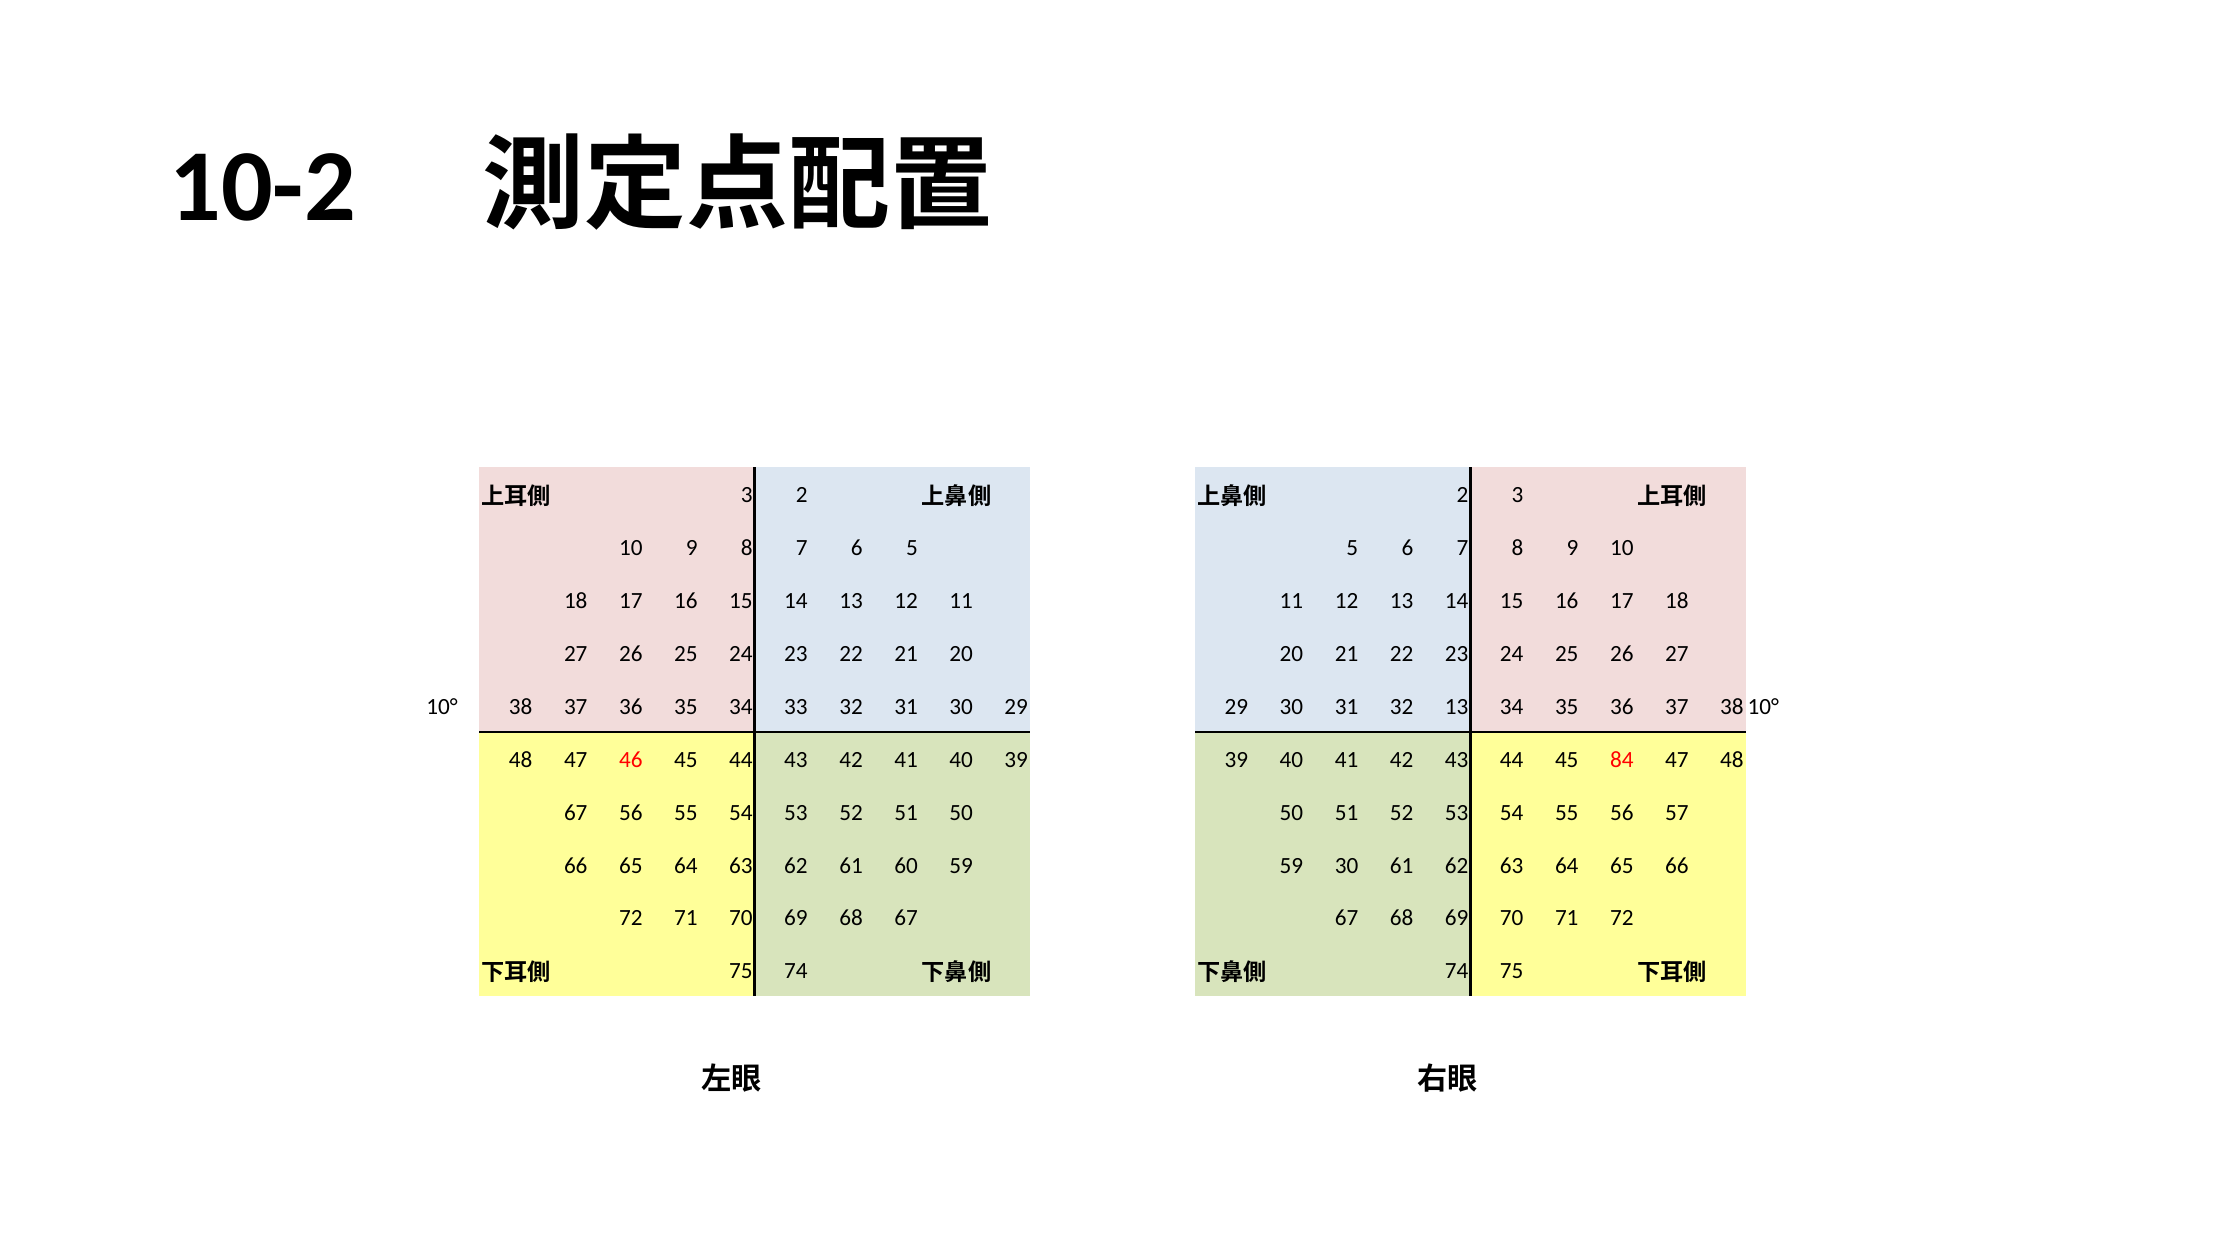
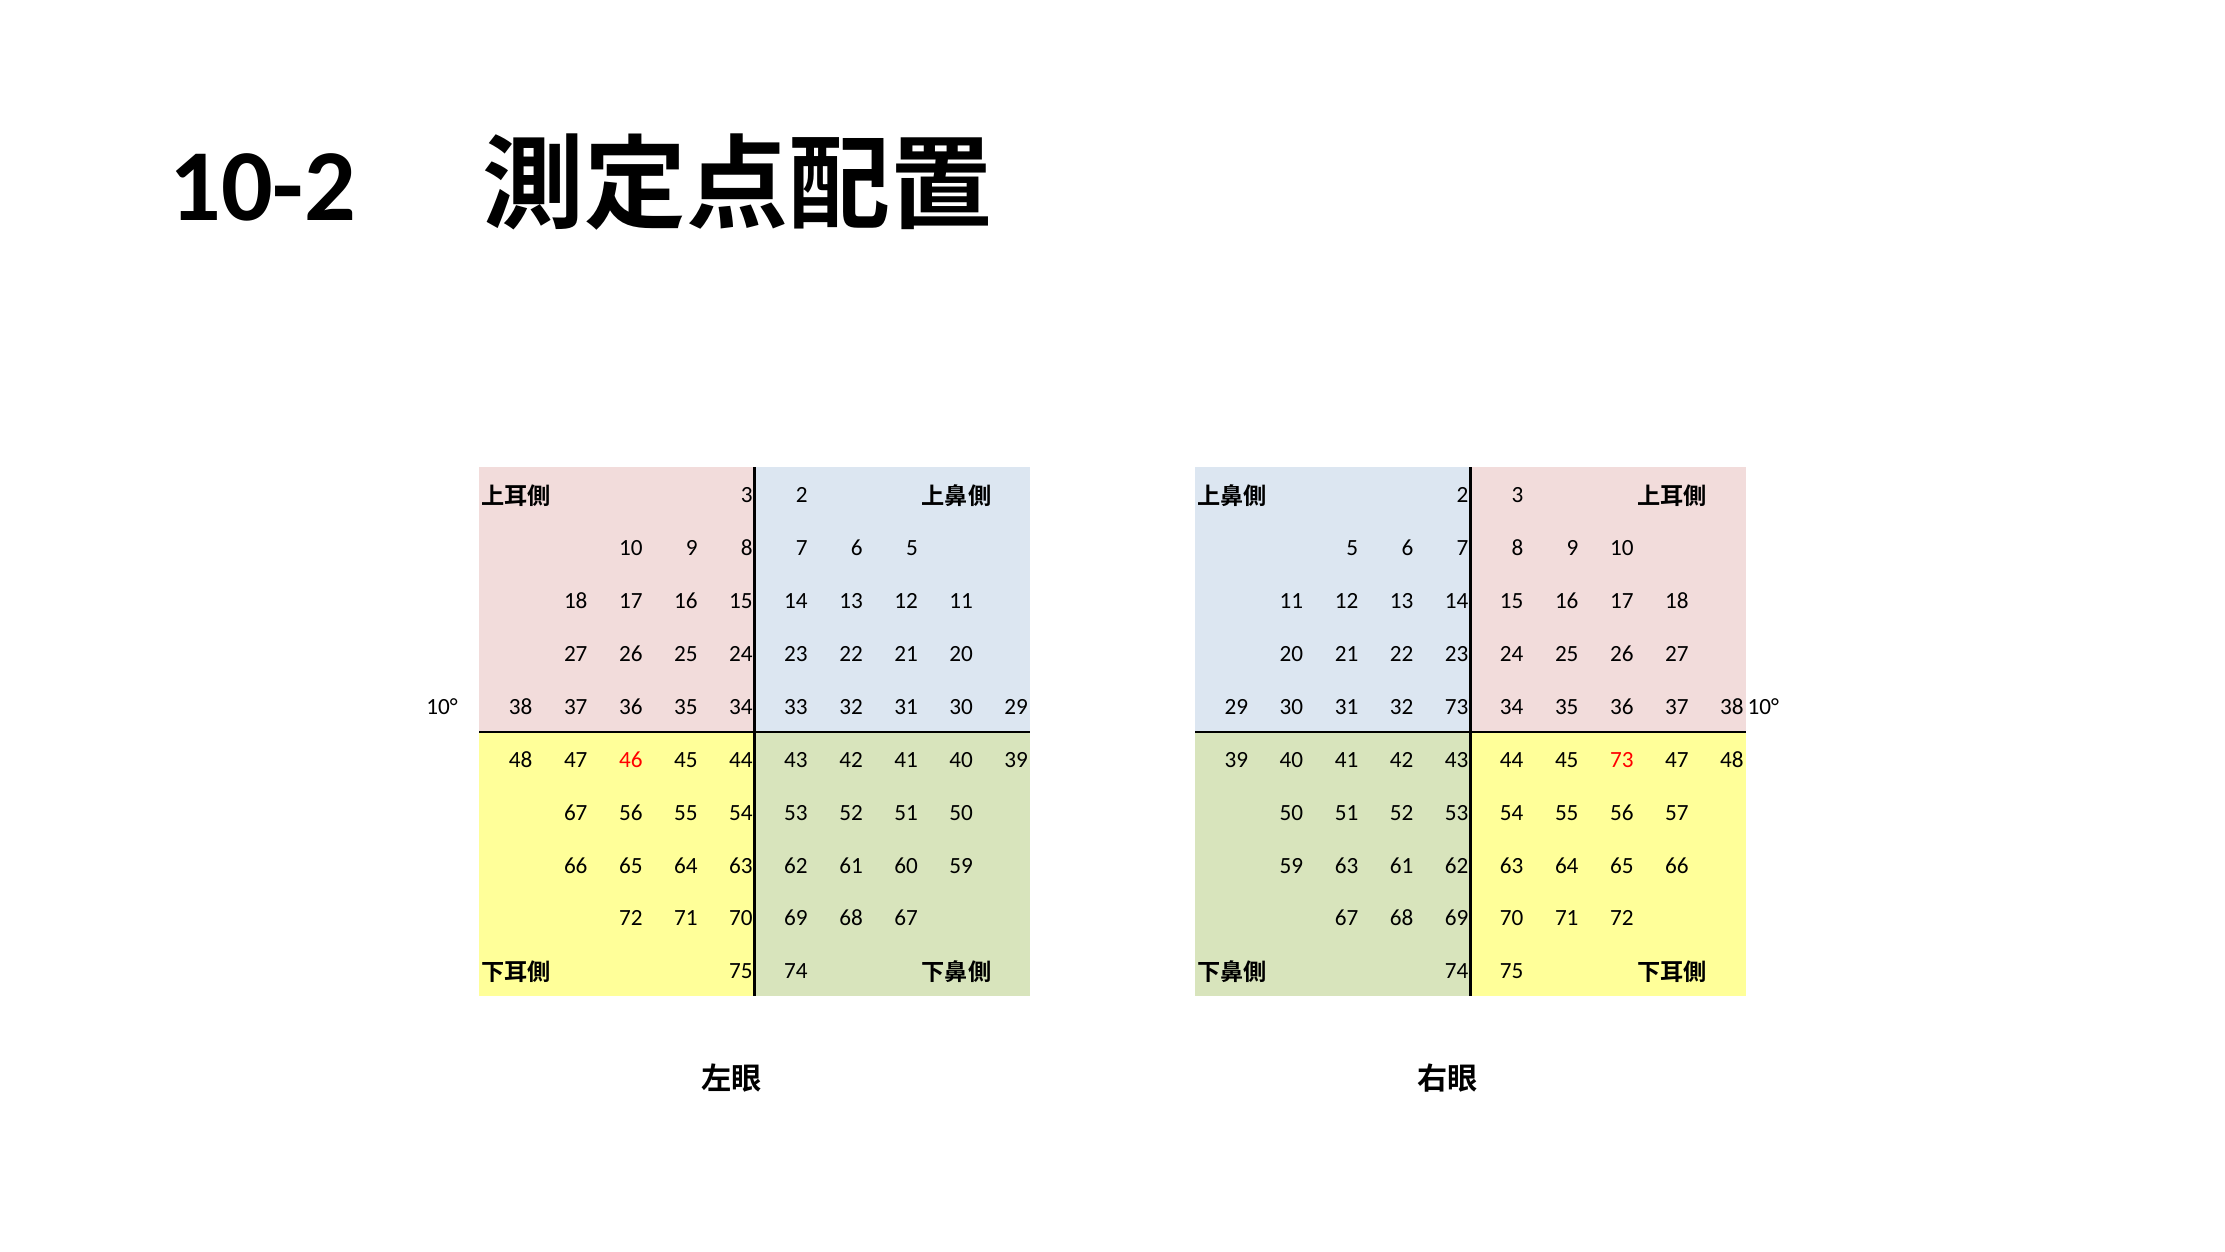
32 13: 13 -> 73 (1457, 706)
45 84: 84 -> 73 (1622, 759)
59 30: 30 -> 63 (1347, 865)
